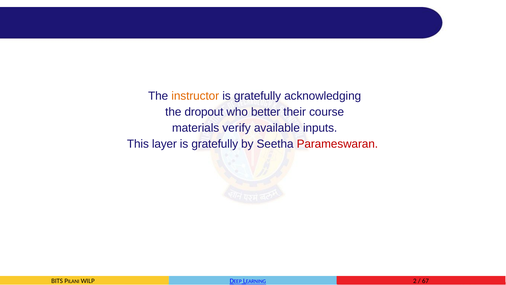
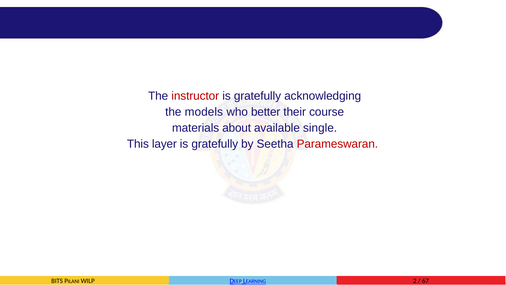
instructor colour: orange -> red (195, 96)
dropout: dropout -> models (204, 112)
verify: verify -> about (237, 128)
inputs: inputs -> single (320, 128)
